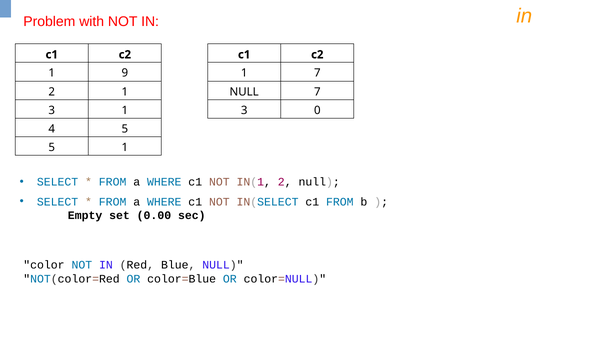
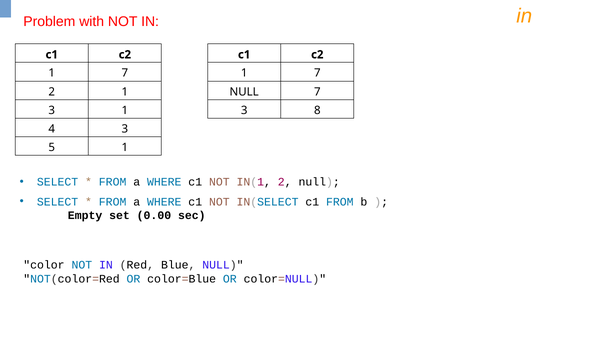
9: 9 -> 7 (125, 73)
0: 0 -> 8 (317, 110)
4 5: 5 -> 3 (125, 129)
